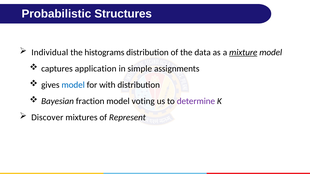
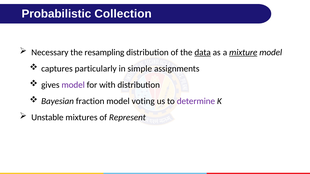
Structures: Structures -> Collection (123, 14)
Individual: Individual -> Necessary (50, 52)
histograms: histograms -> resampling (104, 52)
data underline: none -> present (203, 52)
application: application -> particularly (96, 69)
model colour: blue -> purple (73, 85)
Discover: Discover -> Unstable (47, 118)
